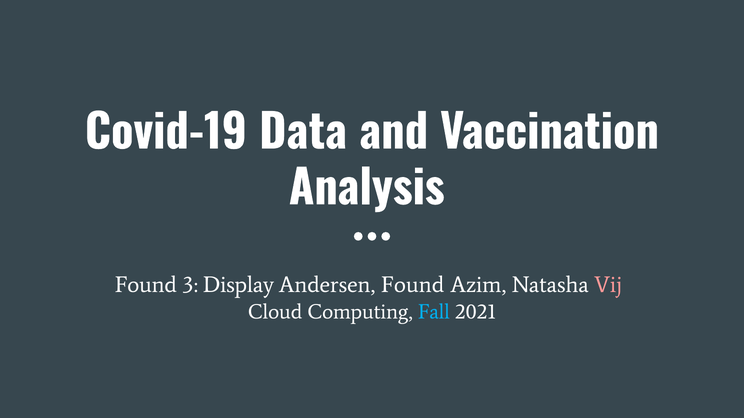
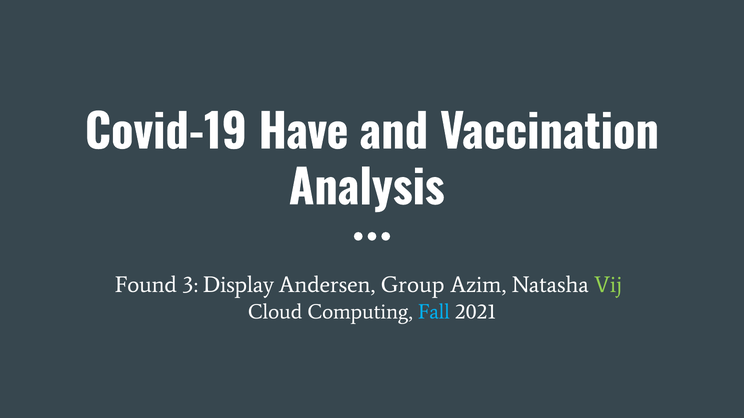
Data: Data -> Have (304, 133)
Andersen Found: Found -> Group (413, 285)
Vij colour: pink -> light green (608, 285)
